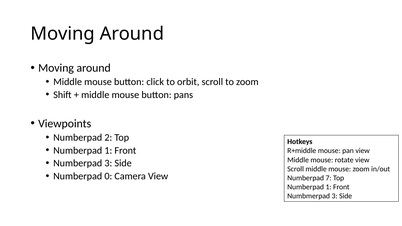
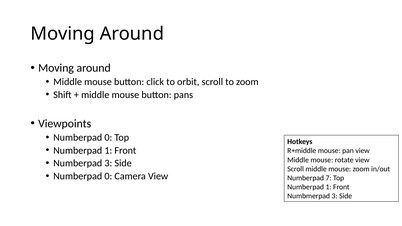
2: 2 -> 0 (108, 137)
